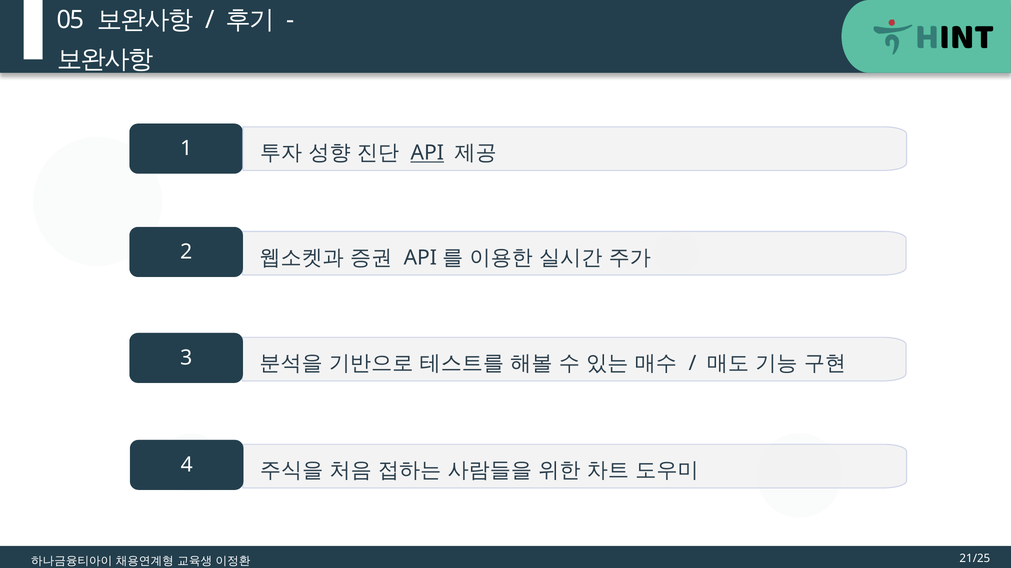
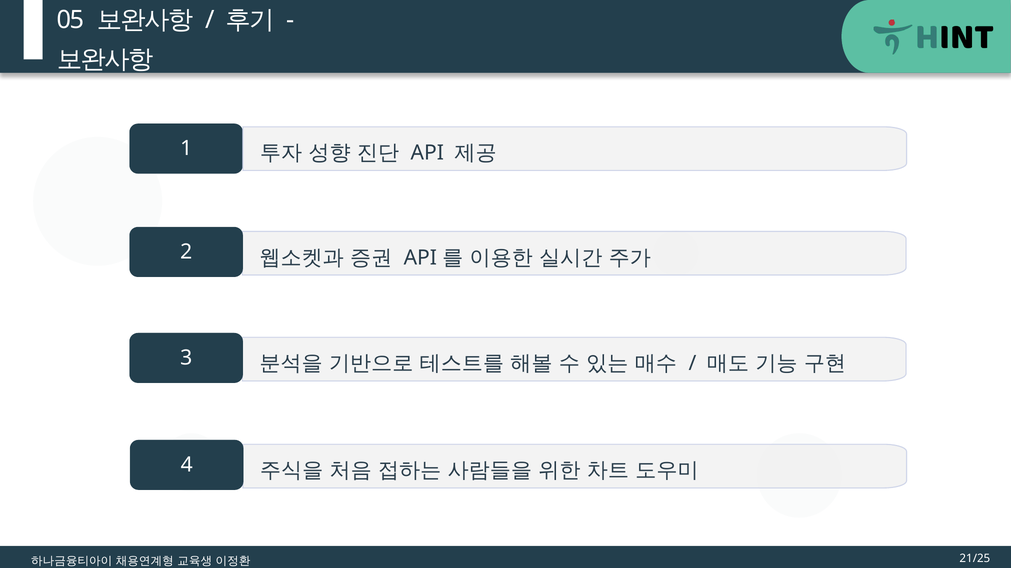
API underline: present -> none (427, 153)
